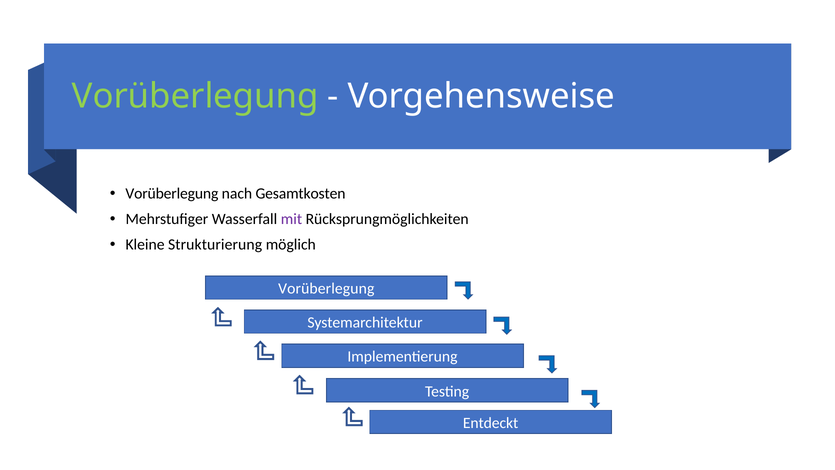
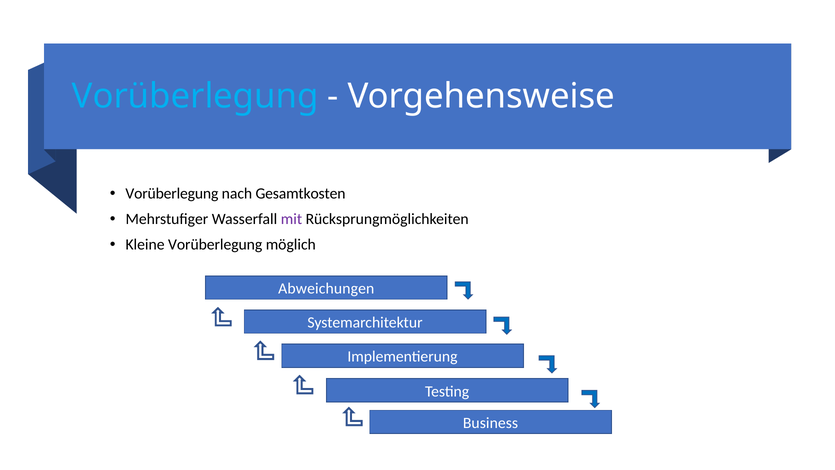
Vorüberlegung colour: light green -> light blue (195, 96)
Kleine Strukturierung: Strukturierung -> Vorüberlegung (215, 245)
Vorüberlegung: Vorüberlegung -> Abweichungen (326, 288)
Entdeckt: Entdeckt -> Business (490, 423)
